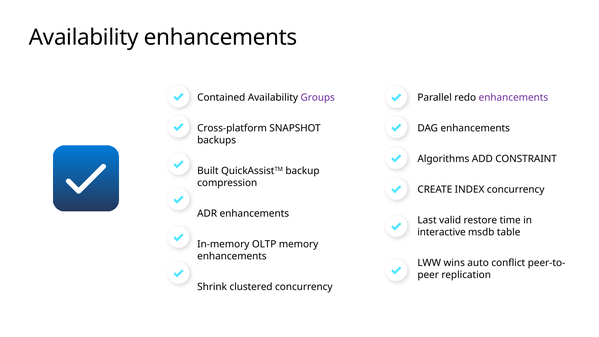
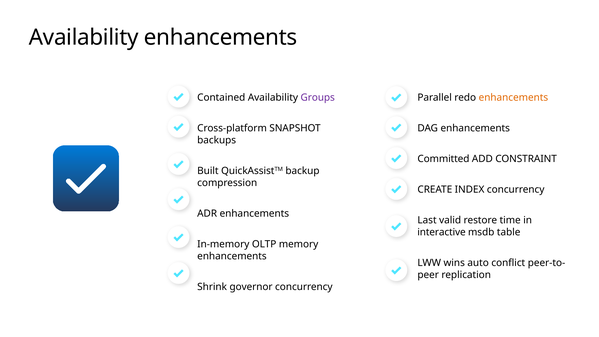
enhancements colour: purple -> orange (513, 97)
Algorithms: Algorithms -> Committed (443, 159)
clustered: clustered -> governor (251, 287)
